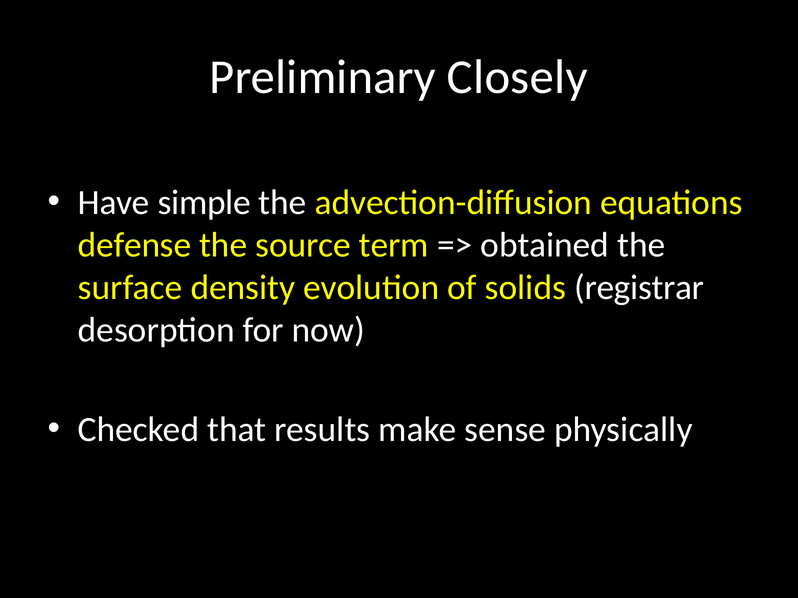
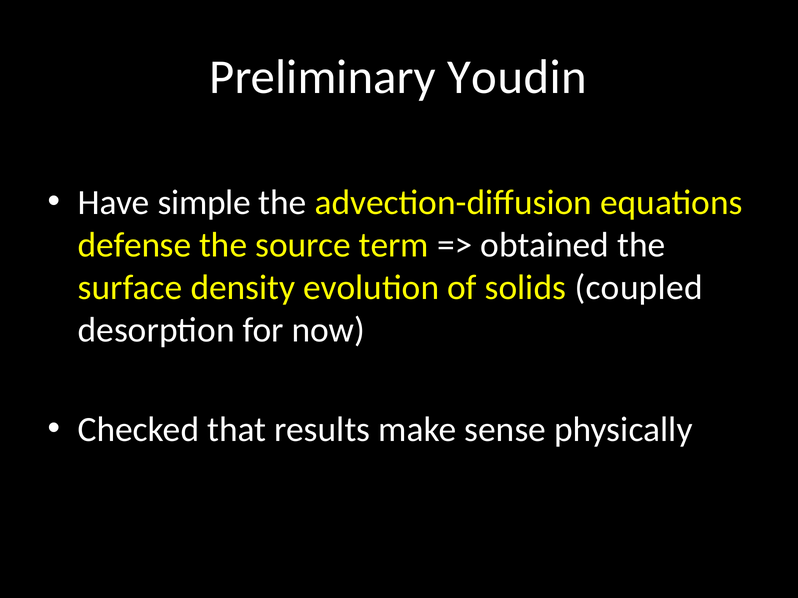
Closely: Closely -> Youdin (517, 77)
registrar: registrar -> coupled (639, 288)
